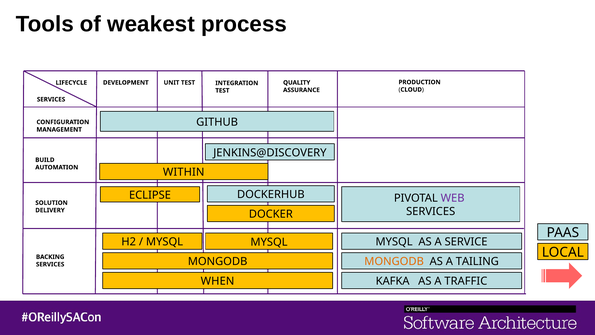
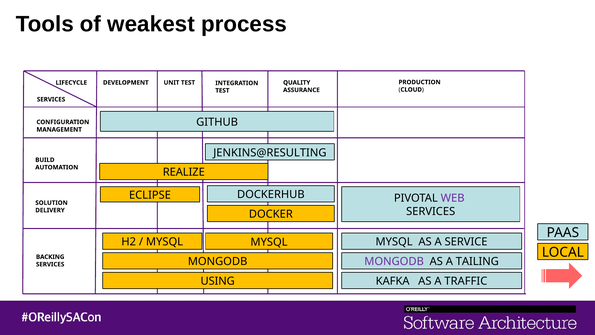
JENKINS@DISCOVERY: JENKINS@DISCOVERY -> JENKINS@RESULTING (270, 153)
WITHIN: WITHIN -> REALIZE (184, 172)
MONGODB colour: orange -> purple (394, 261)
WHEN: WHEN -> USING (218, 281)
